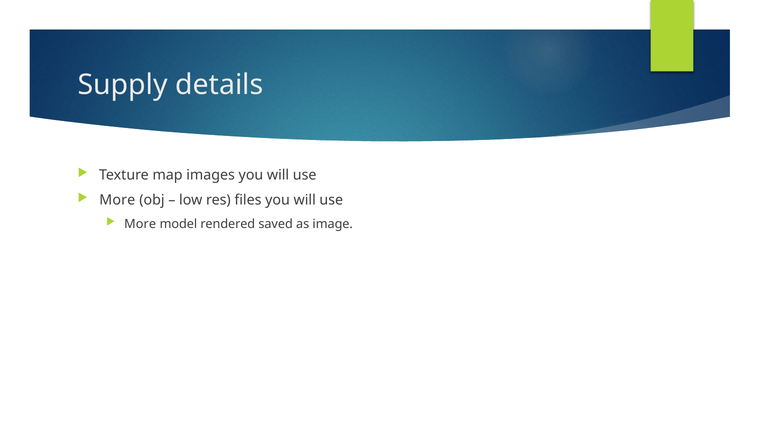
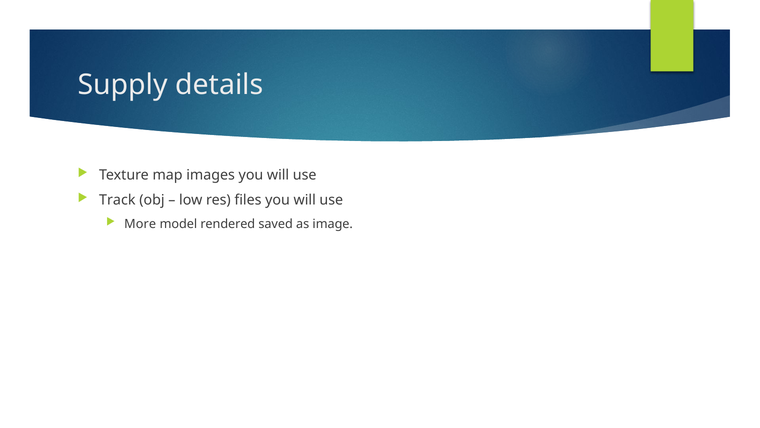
More: More -> Track (117, 200)
